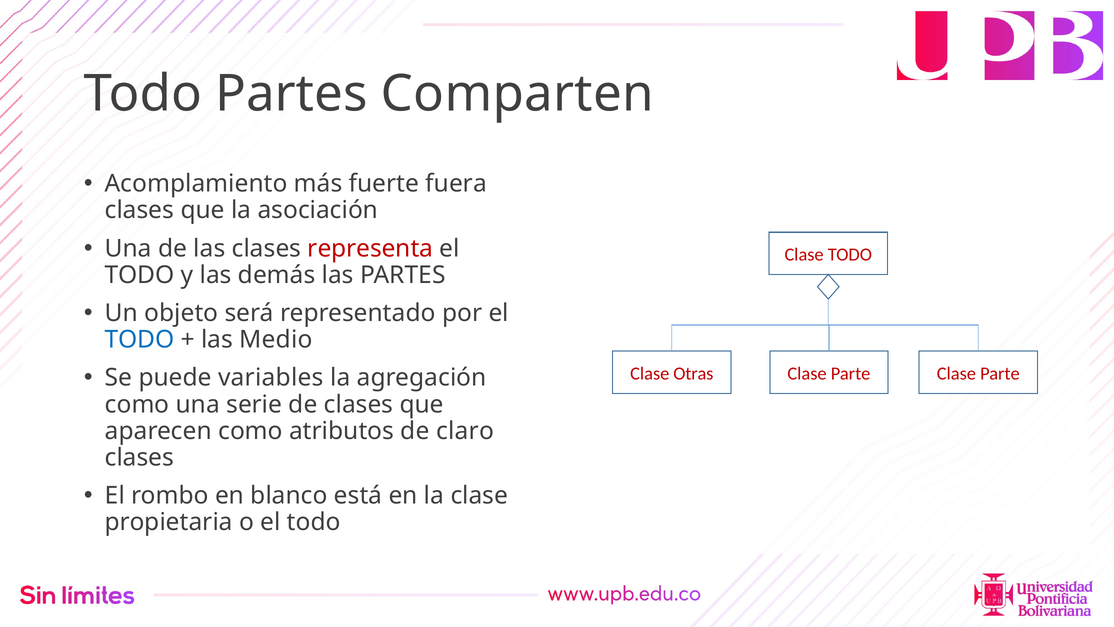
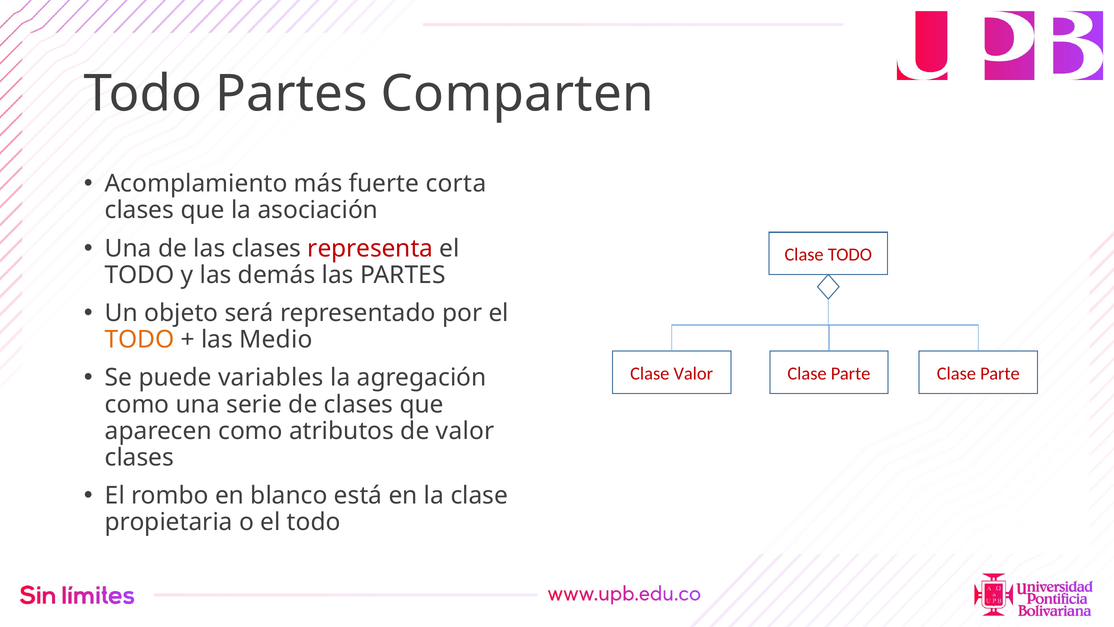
fuera: fuera -> corta (456, 184)
TODO colour: blue -> orange (140, 339)
Clase Otras: Otras -> Valor (693, 373)
de claro: claro -> valor (465, 431)
